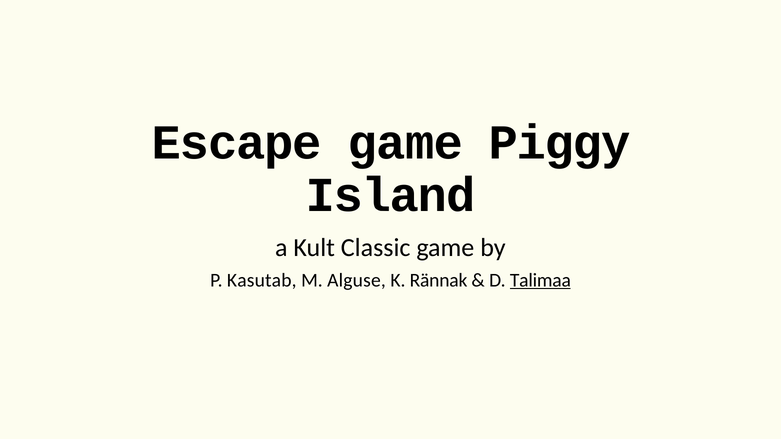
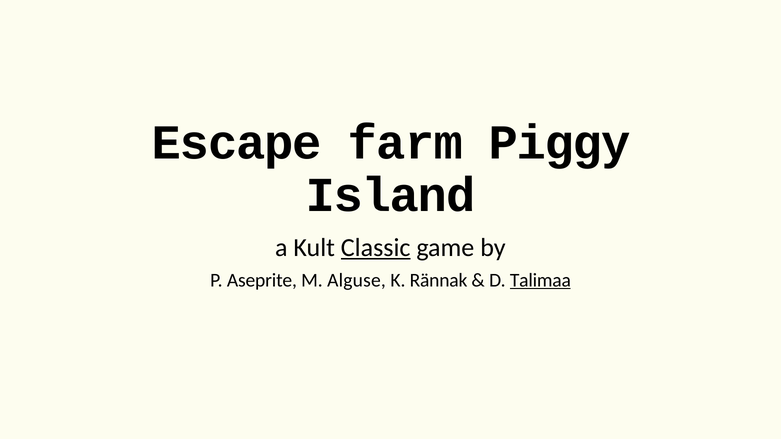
Escape game: game -> farm (405, 143)
Classic underline: none -> present (376, 248)
Kasutab: Kasutab -> Aseprite (262, 280)
